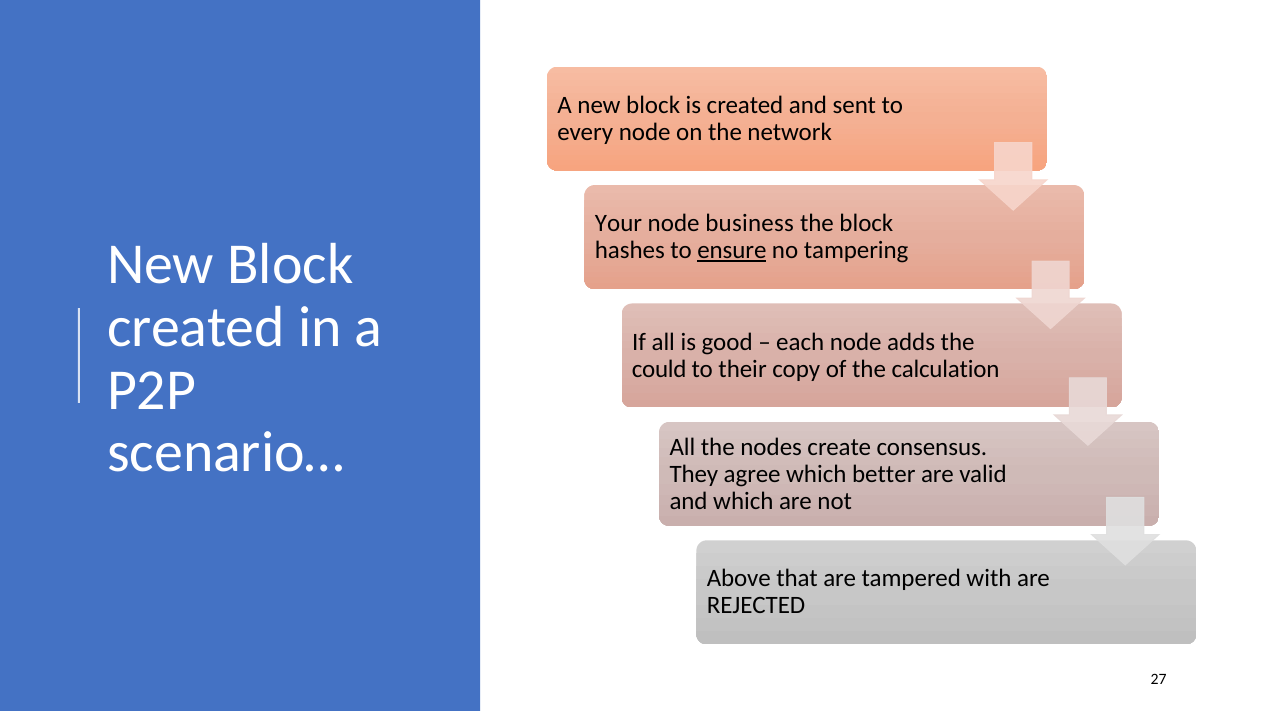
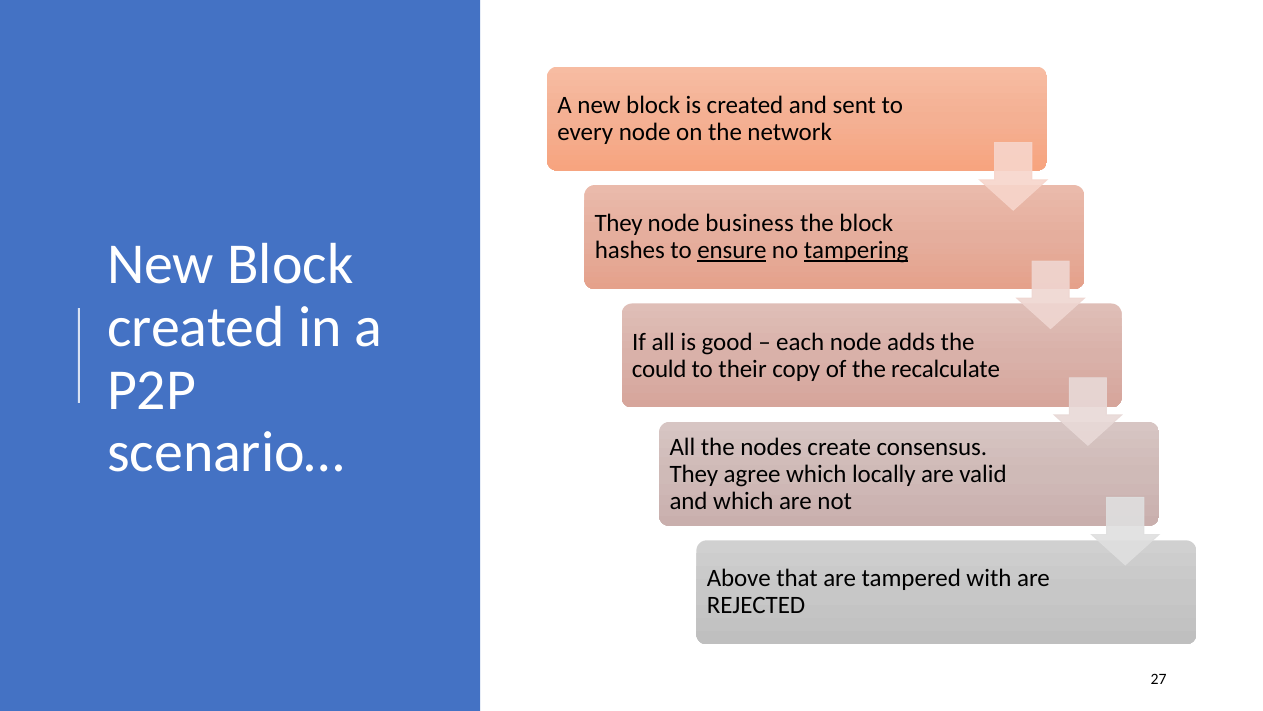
Your: Your -> They (619, 223)
tampering underline: none -> present (856, 250)
calculation: calculation -> recalculate (946, 369)
better: better -> locally (884, 473)
